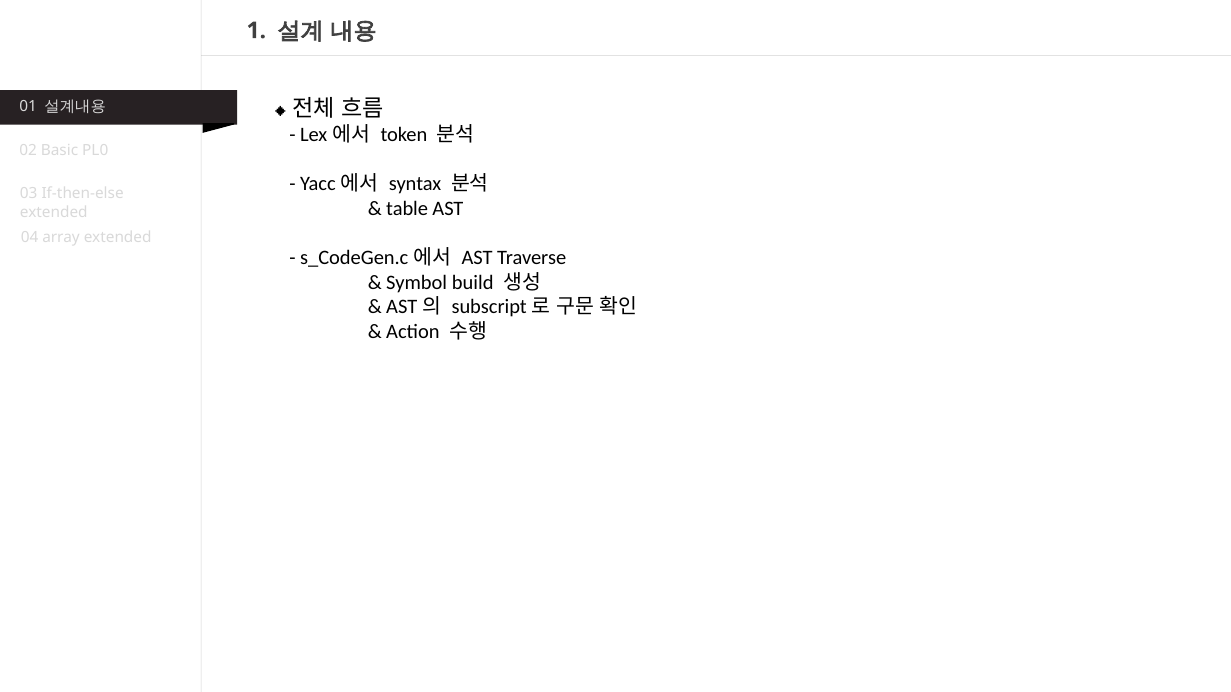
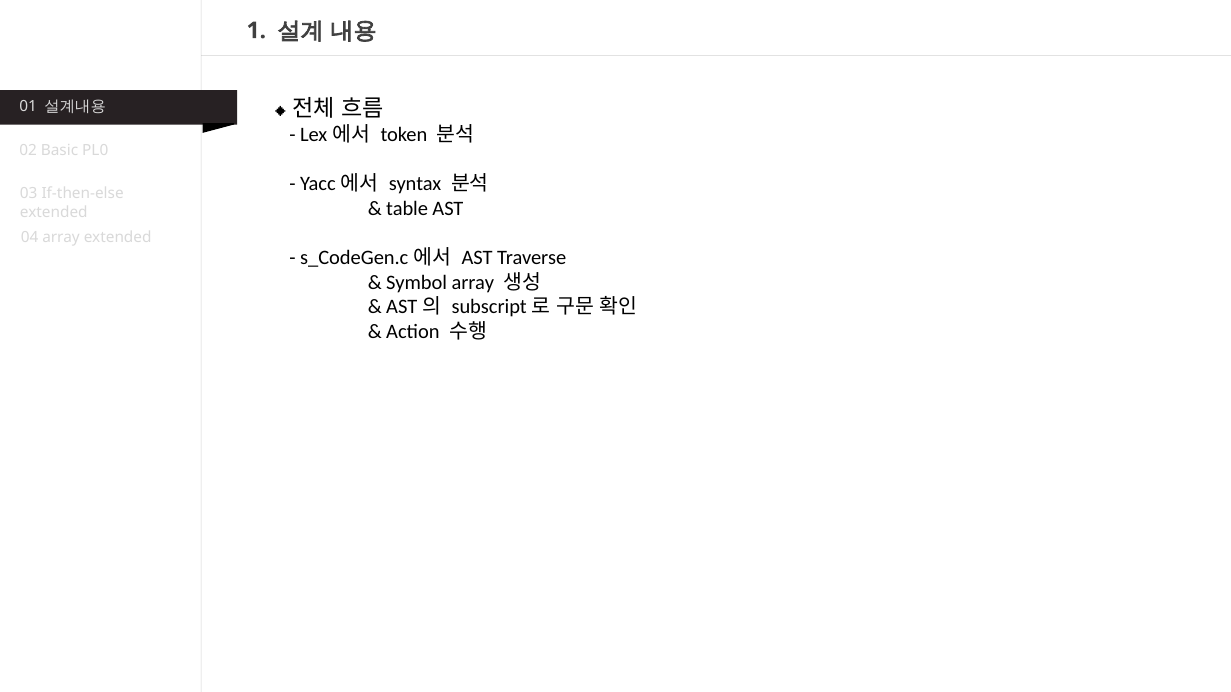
Symbol build: build -> array (473, 283)
